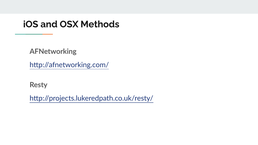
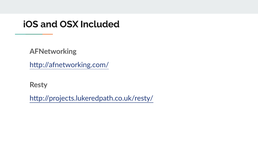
Methods: Methods -> Included (100, 24)
